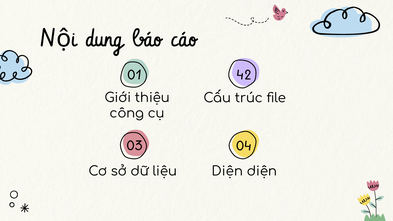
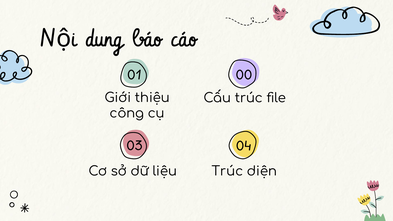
42: 42 -> 00 (244, 75)
Diện: Diện -> Trúc (227, 171)
